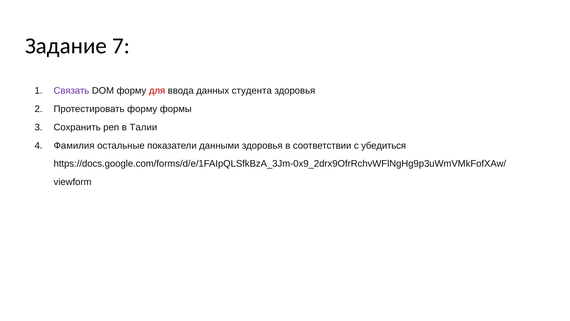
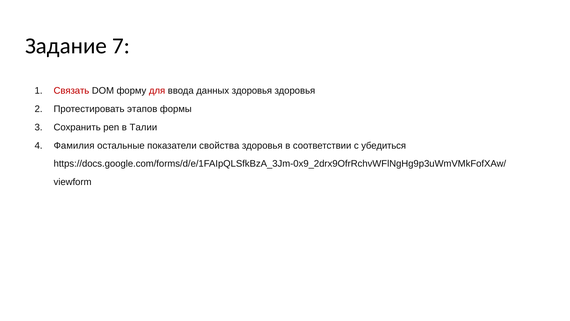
Связать colour: purple -> red (71, 91)
данных студента: студента -> здоровья (252, 91)
Протестировать форму: форму -> этапов (142, 109)
данными: данными -> свойства (219, 145)
